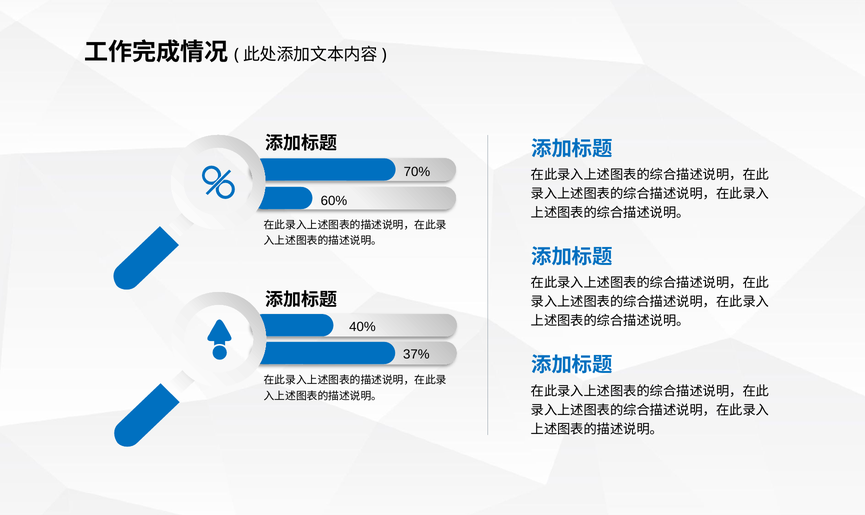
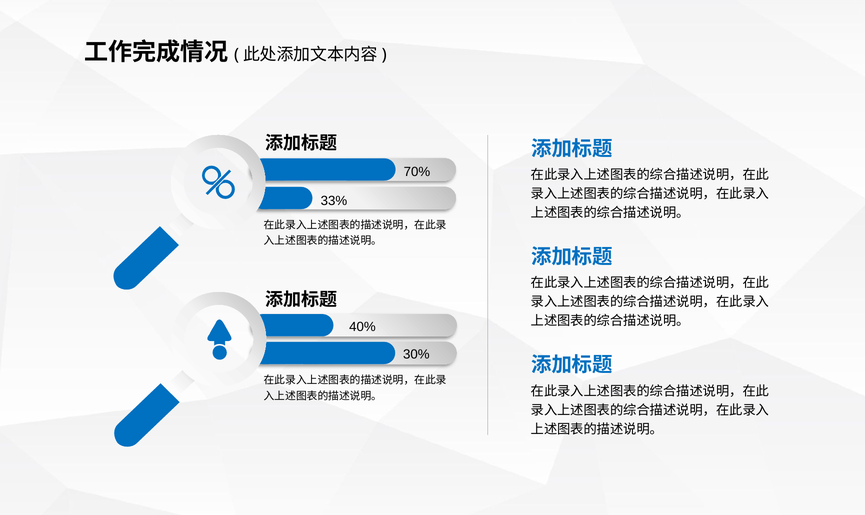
60%: 60% -> 33% (334, 201)
37%: 37% -> 30% (416, 354)
